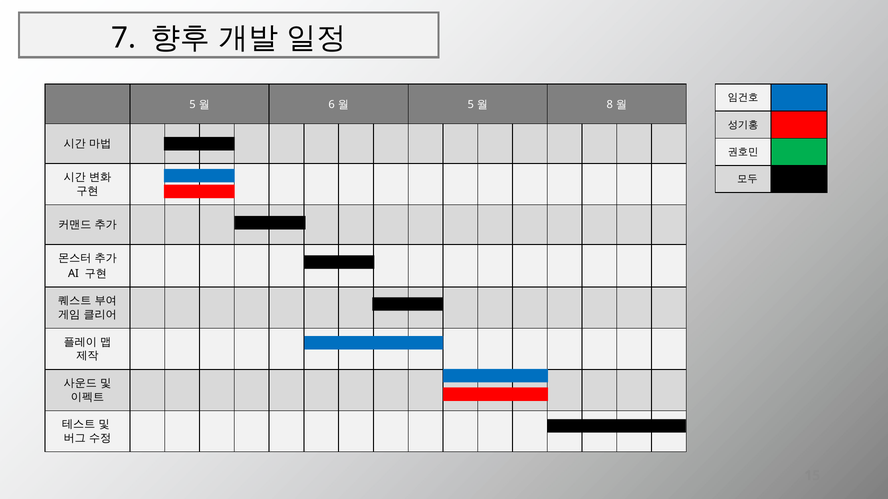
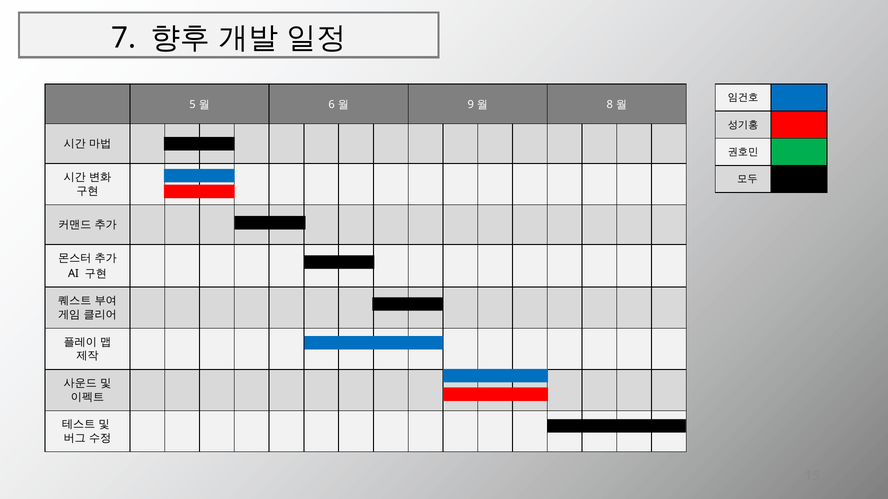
5: 5 -> 9 (471, 105)
